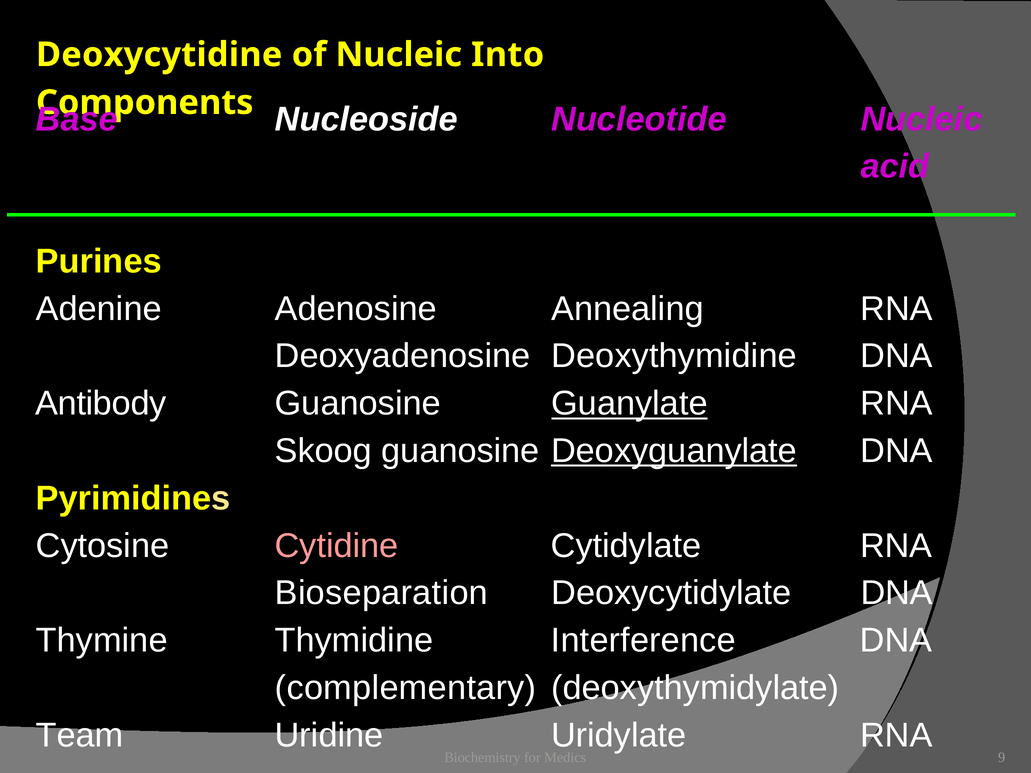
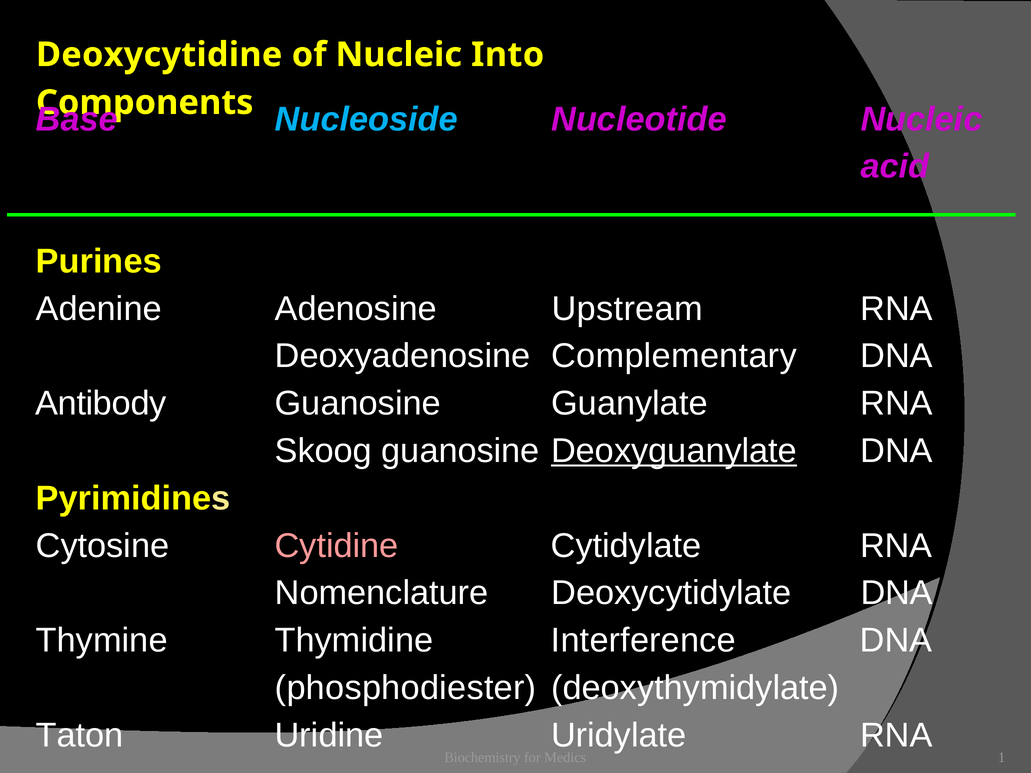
Nucleoside colour: white -> light blue (366, 119)
Annealing: Annealing -> Upstream (627, 309)
Deoxythymidine: Deoxythymidine -> Complementary (674, 356)
Guanylate underline: present -> none (629, 404)
Bioseparation: Bioseparation -> Nomenclature (382, 593)
complementary: complementary -> phosphodiester (406, 688)
Team: Team -> Taton (80, 736)
9: 9 -> 1 (1002, 758)
